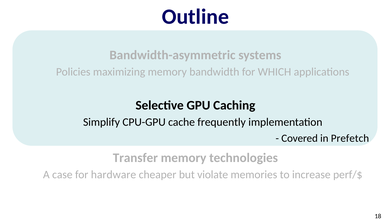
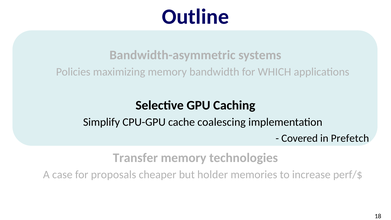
frequently: frequently -> coalescing (222, 122)
hardware: hardware -> proposals (114, 174)
violate: violate -> holder (213, 174)
